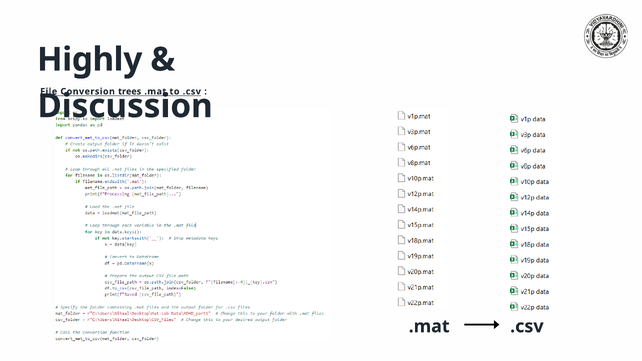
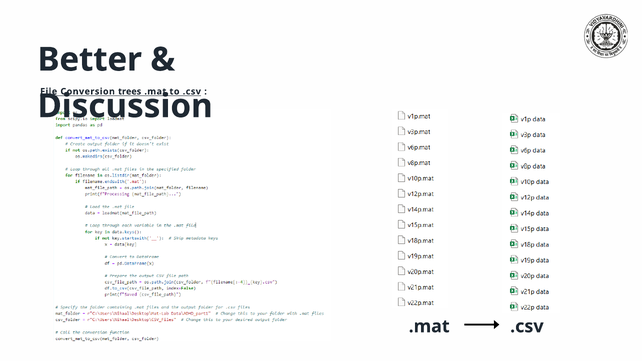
Highly: Highly -> Better (90, 60)
